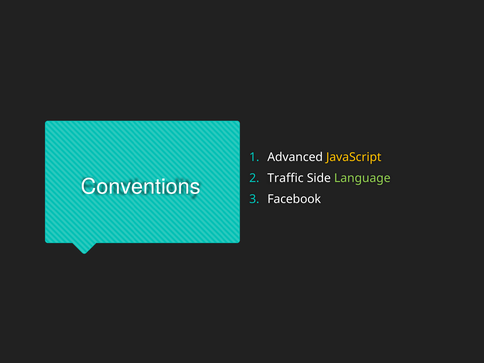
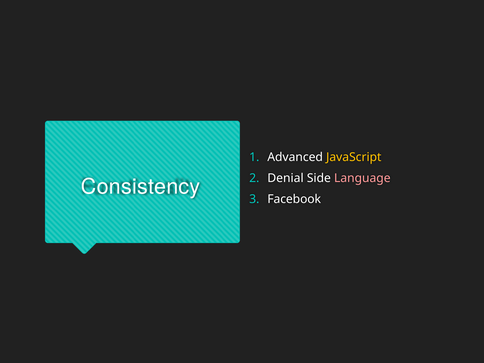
Traffic: Traffic -> Denial (286, 178)
Language colour: light green -> pink (362, 178)
Conventions: Conventions -> Consistency (141, 187)
